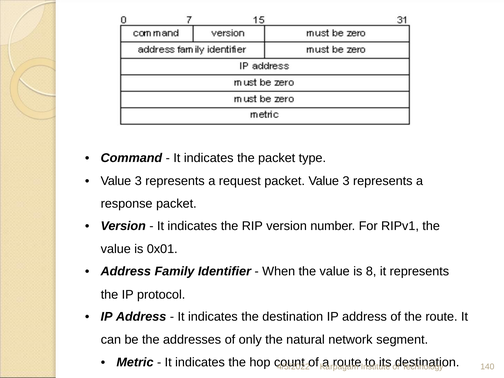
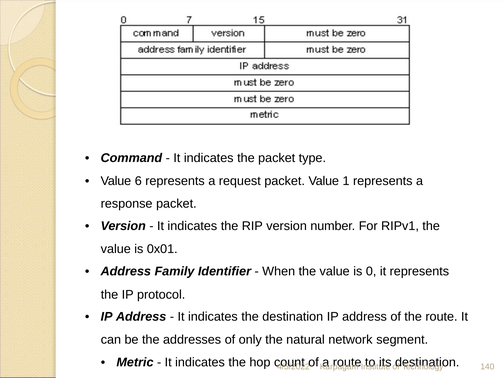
3: 3 -> 6 (138, 181)
packet Value 3: 3 -> 1 (346, 181)
8: 8 -> 0 (371, 271)
